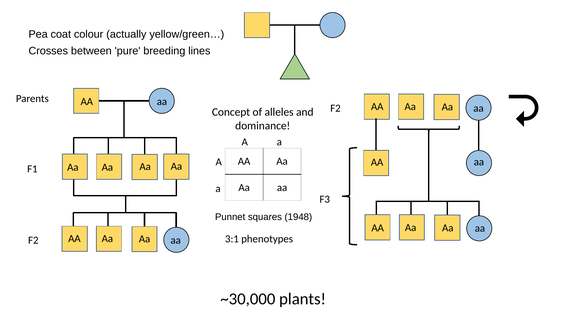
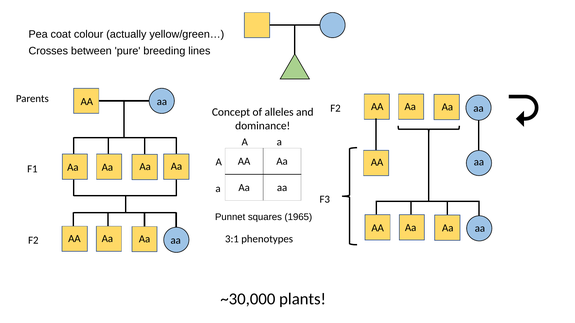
1948: 1948 -> 1965 (298, 217)
